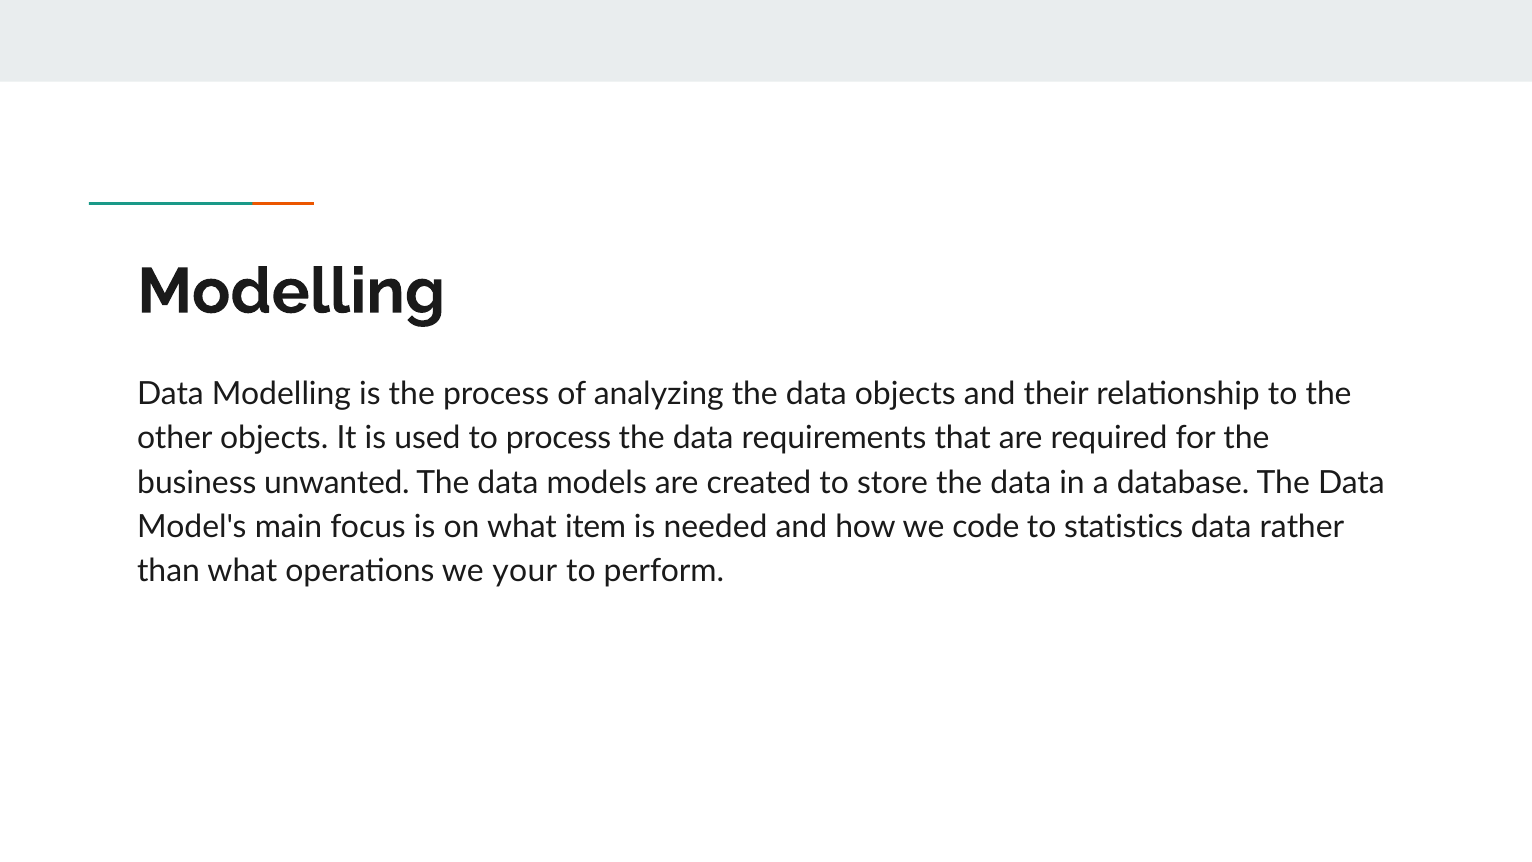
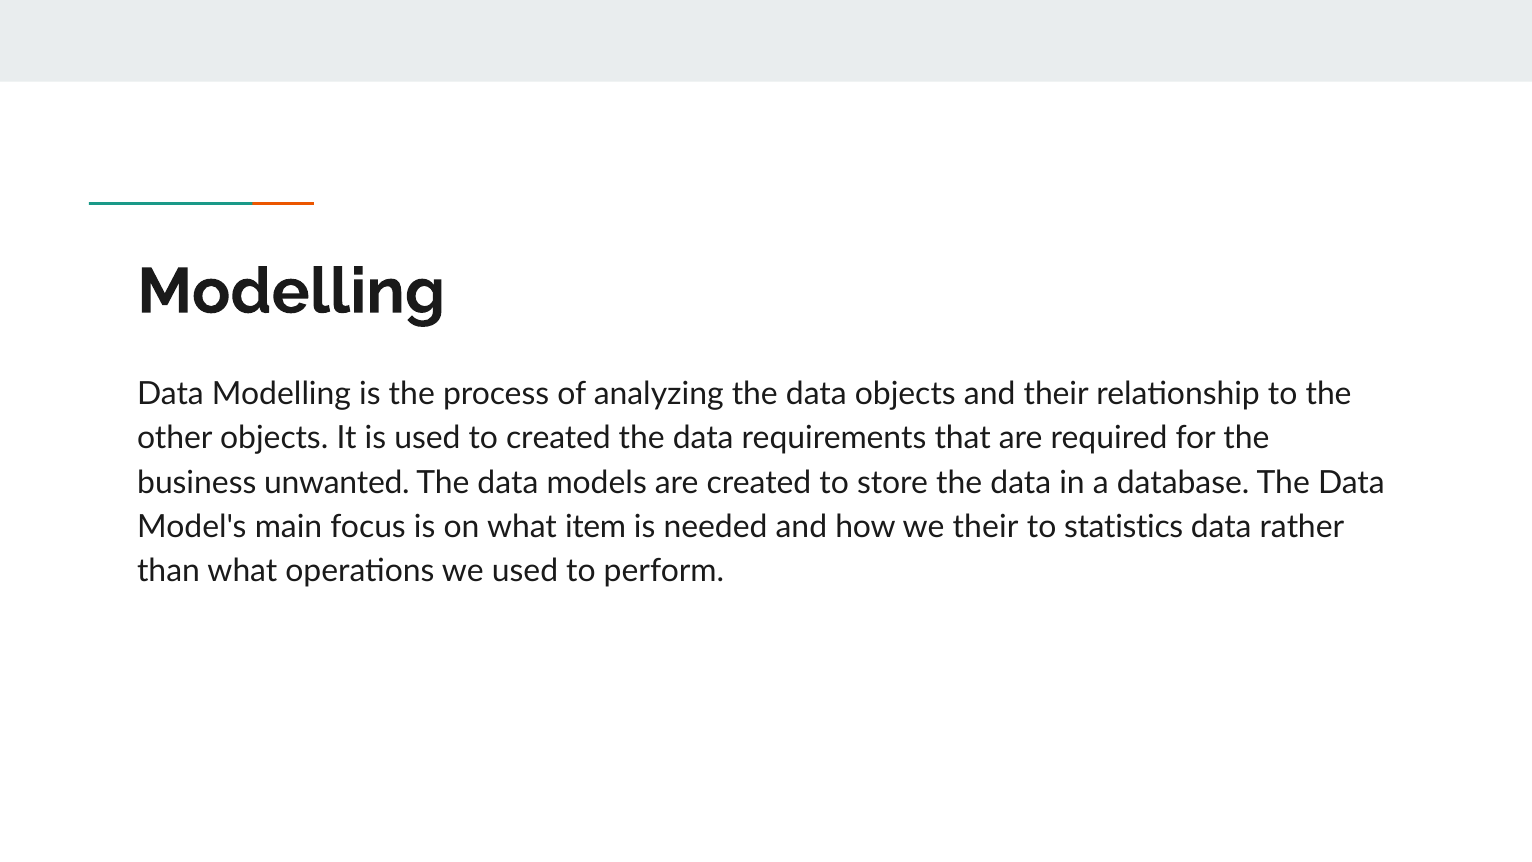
to process: process -> created (558, 438)
we code: code -> their (986, 526)
we your: your -> used (525, 570)
